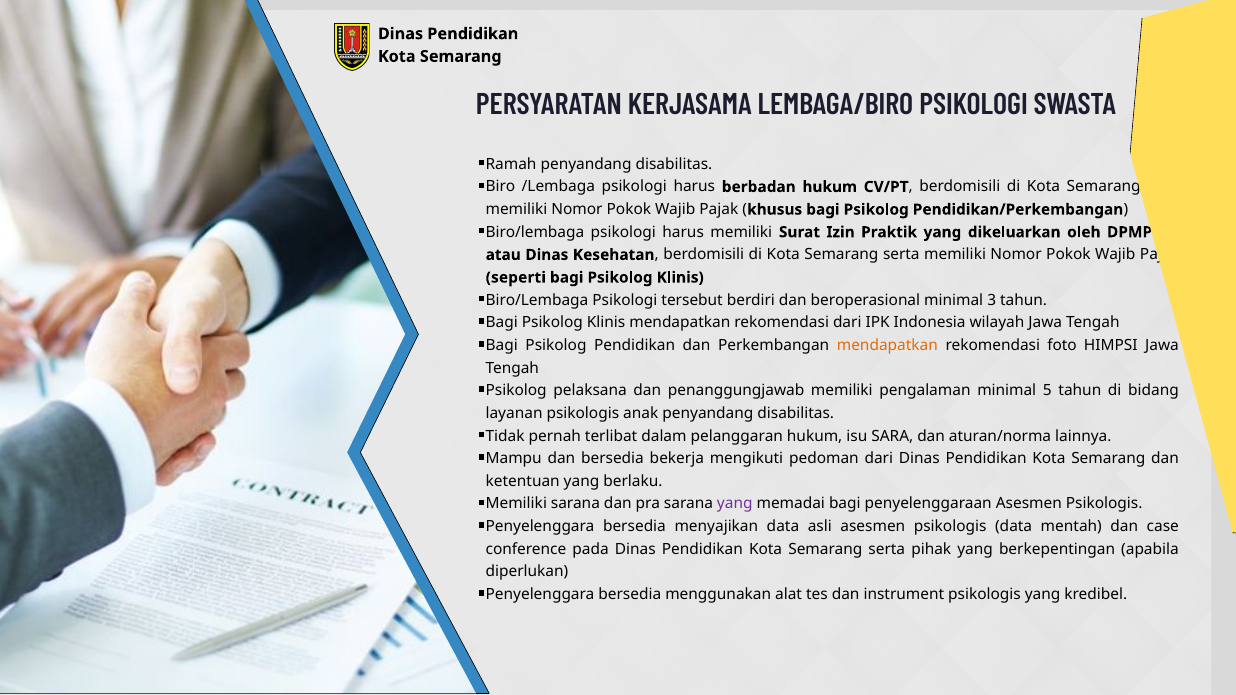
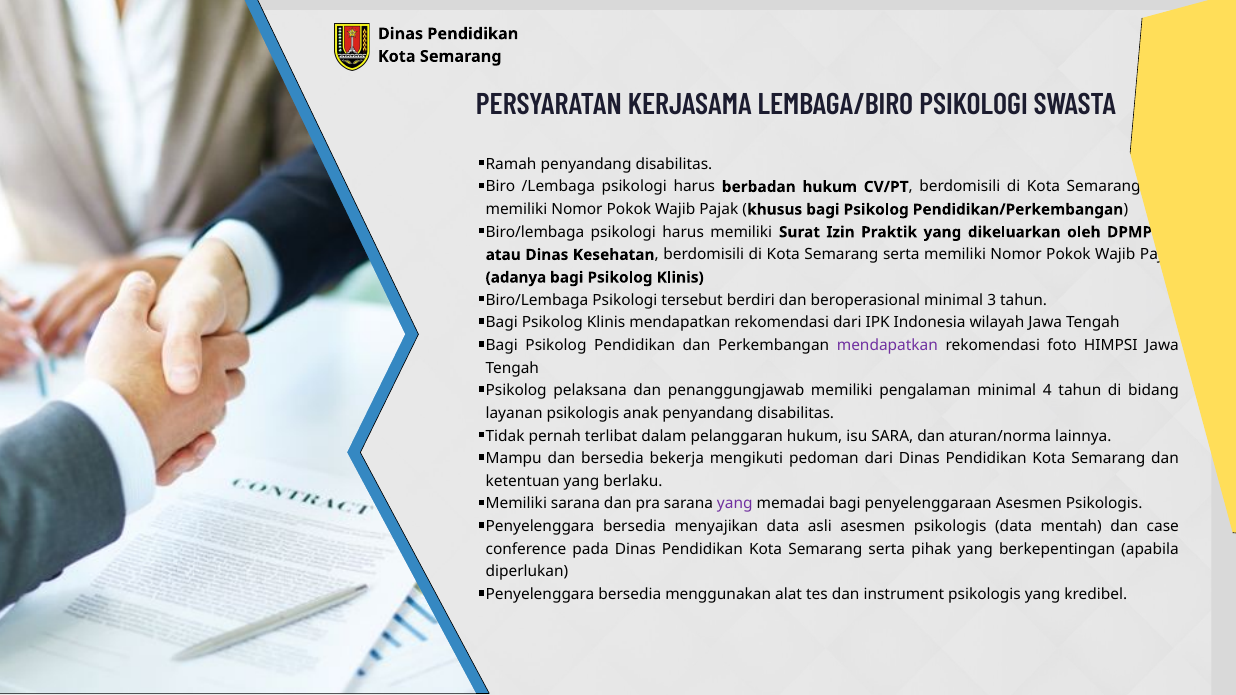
seperti: seperti -> adanya (516, 278)
mendapatkan colour: orange -> purple (887, 346)
5: 5 -> 4 (1047, 391)
